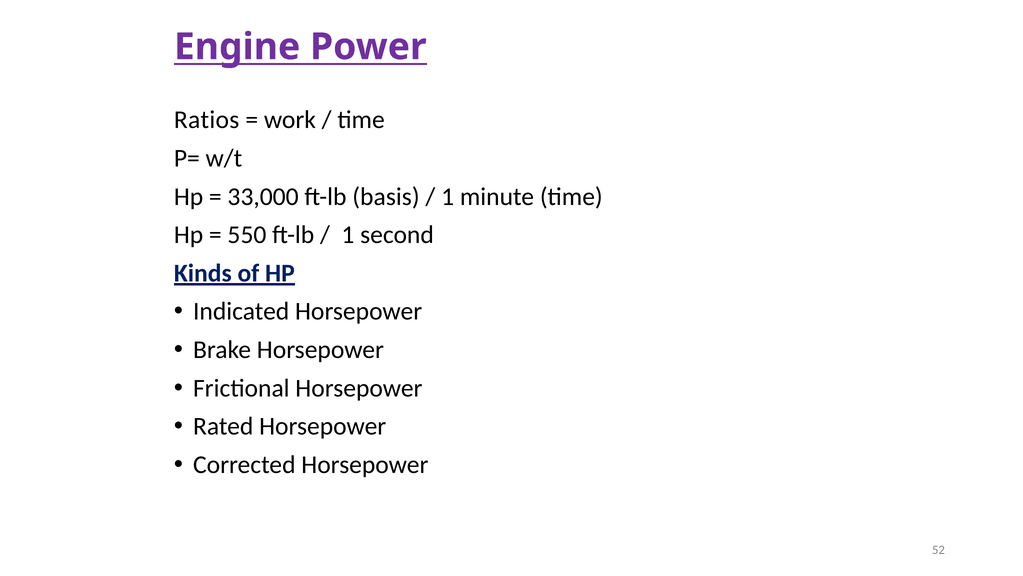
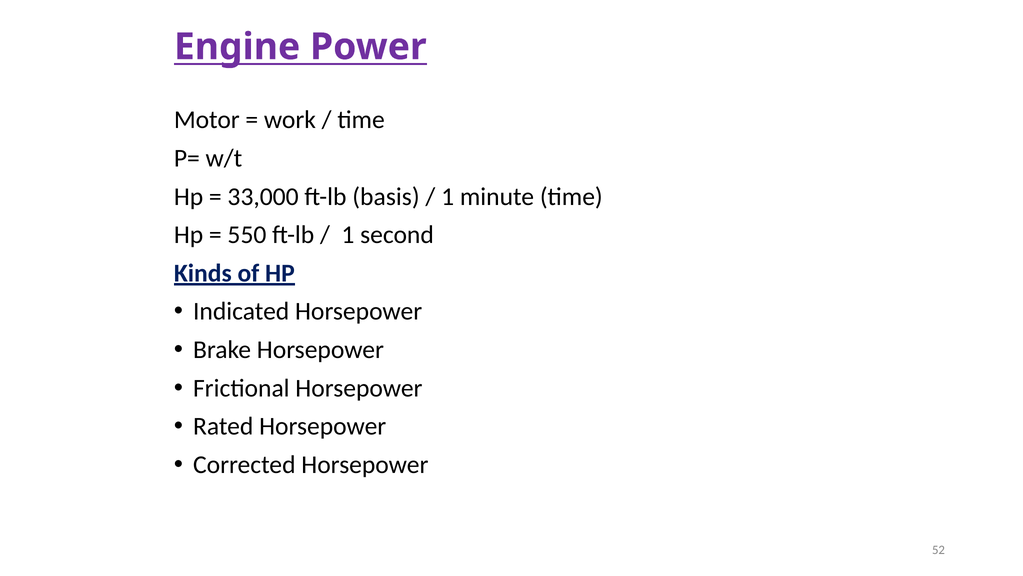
Ratios: Ratios -> Motor (207, 120)
